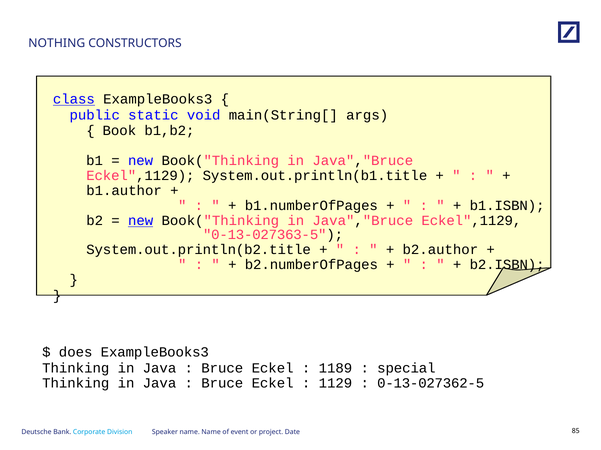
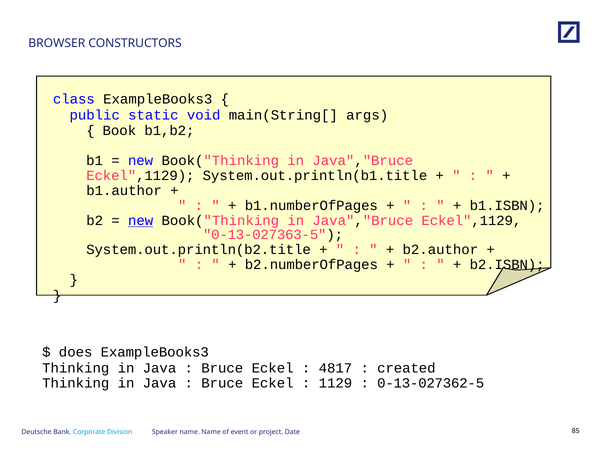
NOTHING: NOTHING -> BROWSER (57, 43)
class underline: present -> none (74, 99)
1189: 1189 -> 4817 (335, 369)
special: special -> created (406, 369)
